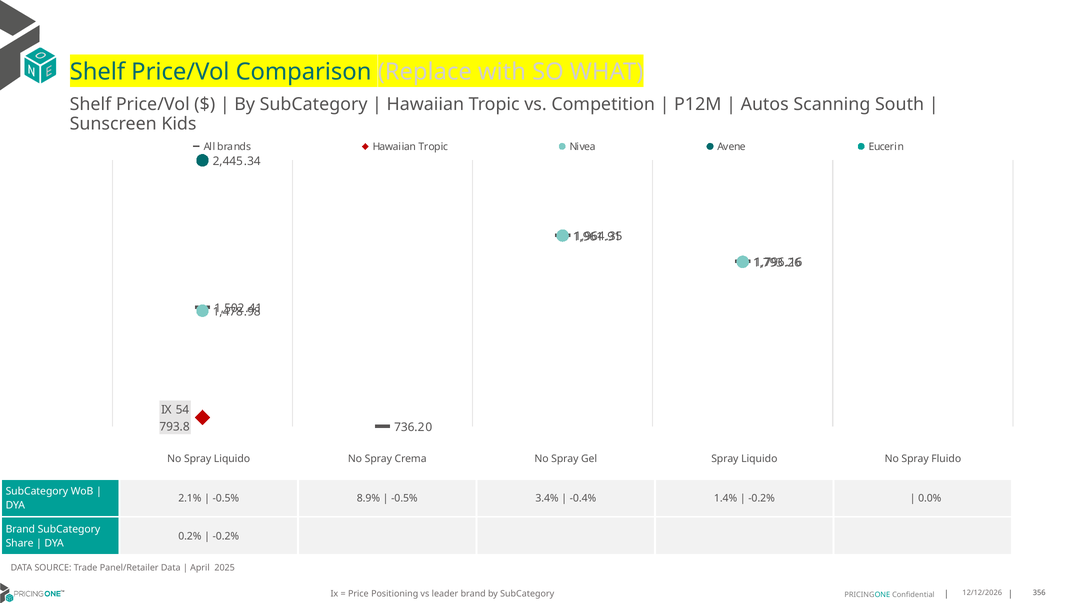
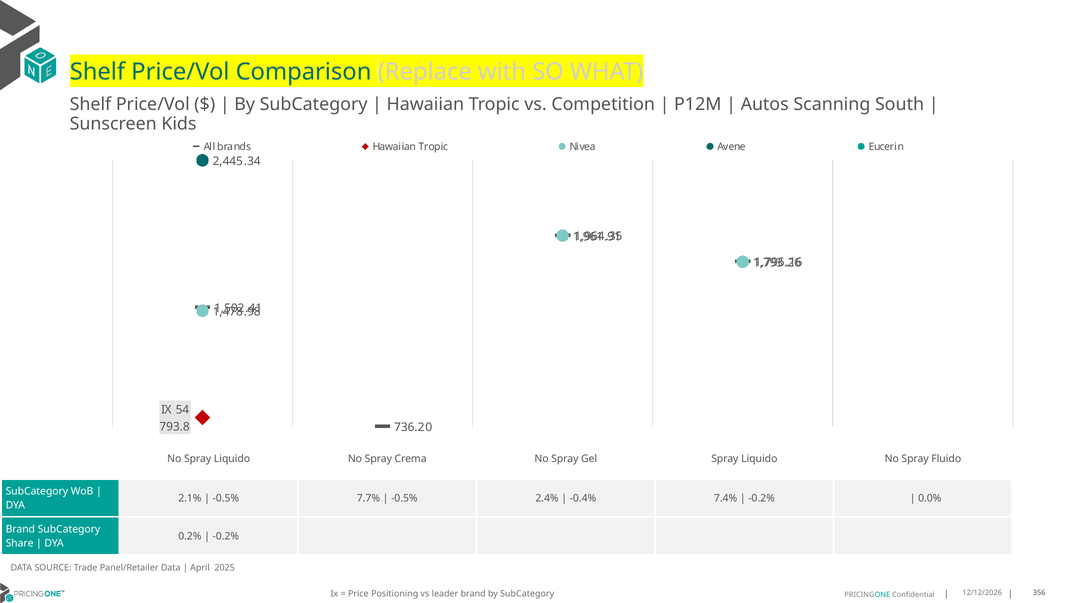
8.9%: 8.9% -> 7.7% (368, 498)
3.4%: 3.4% -> 2.4% (547, 498)
1.4%: 1.4% -> 7.4% (726, 498)
